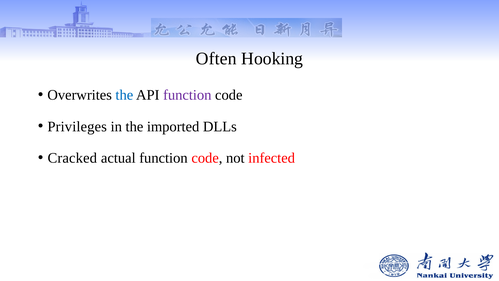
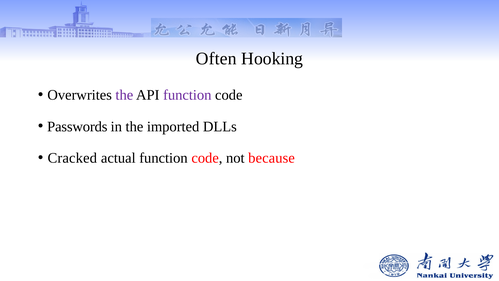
the colour: blue -> purple (124, 95)
Privileges: Privileges -> Passwords (77, 126)
infected: infected -> because (272, 158)
